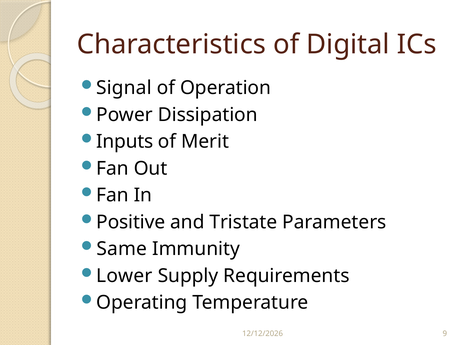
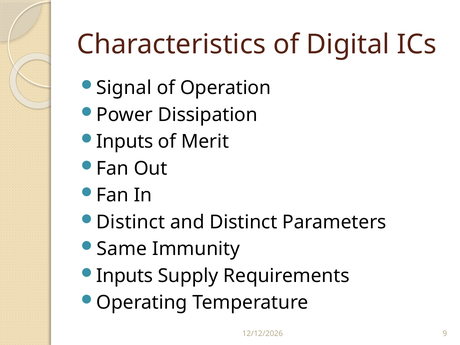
Positive: Positive -> Distinct (131, 222)
and Tristate: Tristate -> Distinct (243, 222)
Lower: Lower -> Inputs (125, 276)
